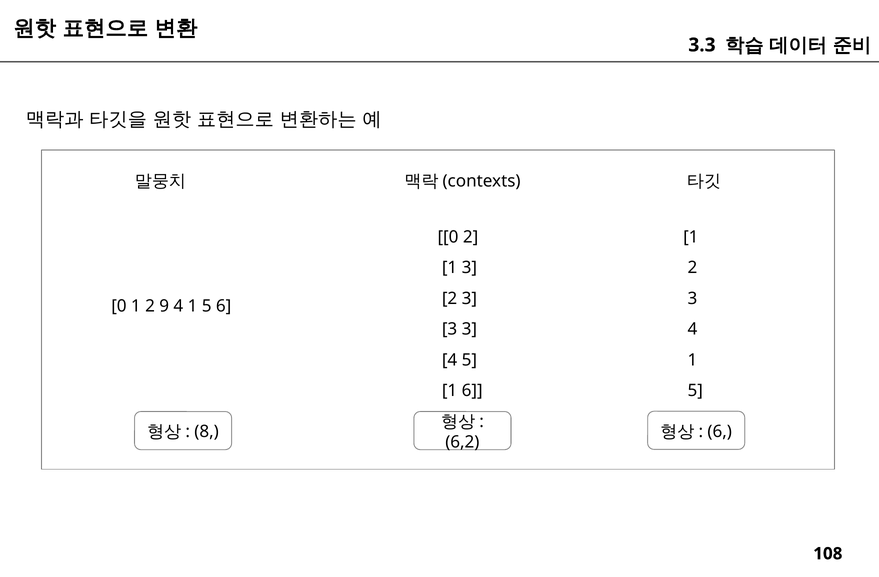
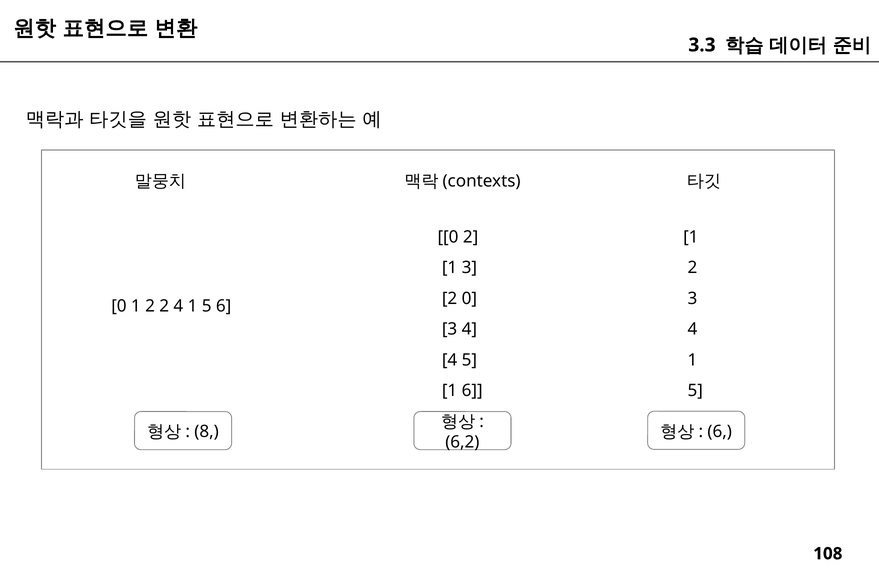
3: 3 -> 0 (469, 299)
2 9: 9 -> 2 (164, 306)
3: 3 -> 4 (469, 329)
